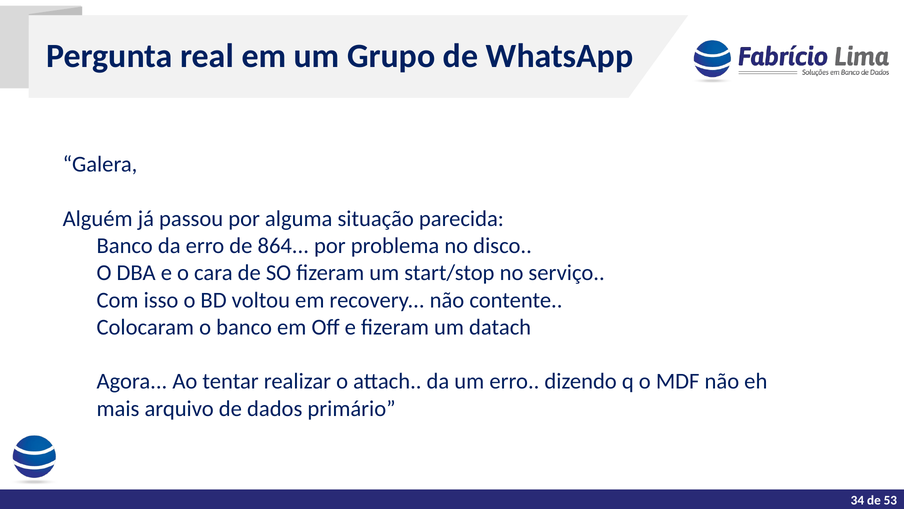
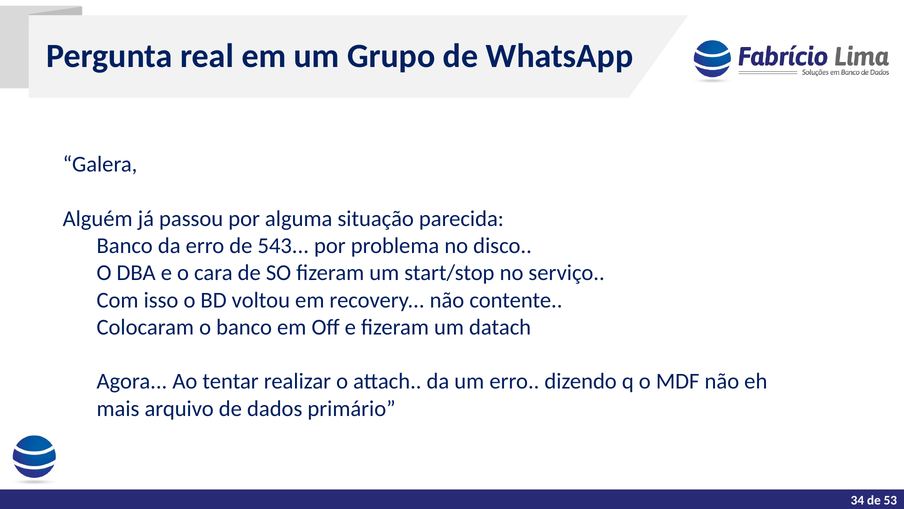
864: 864 -> 543 (283, 246)
